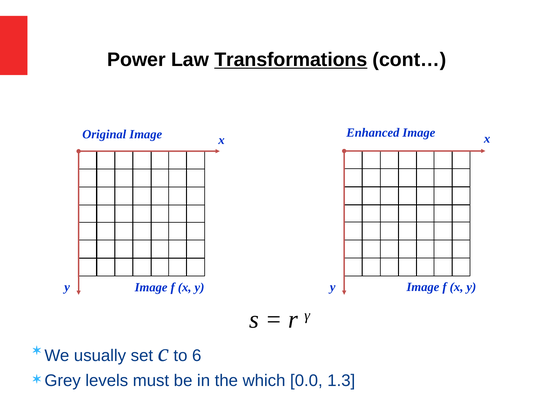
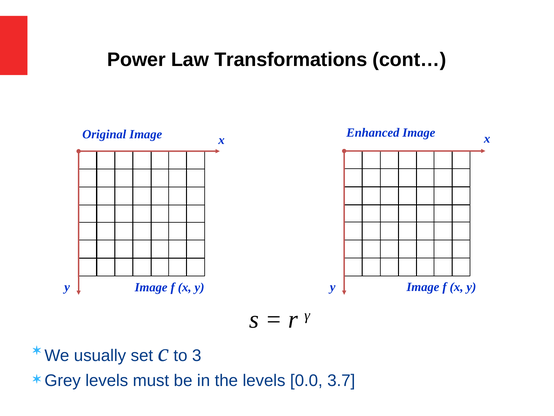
Transformations underline: present -> none (291, 60)
6: 6 -> 3 (197, 355)
the which: which -> levels (264, 380)
1.3: 1.3 -> 3.7 (341, 380)
